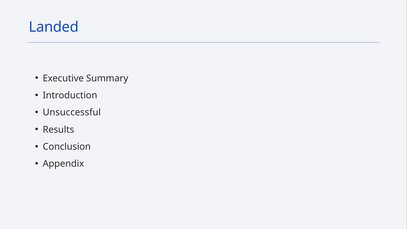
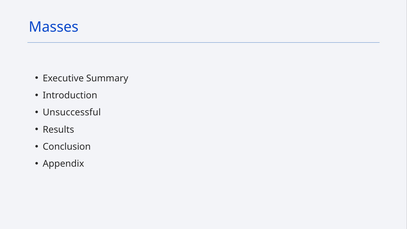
Landed: Landed -> Masses (54, 27)
